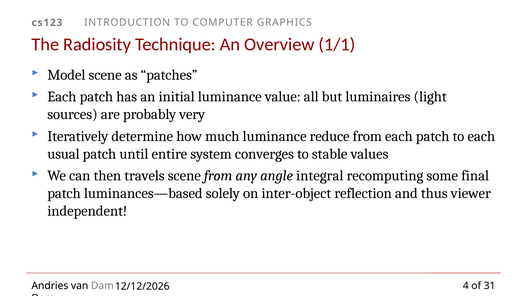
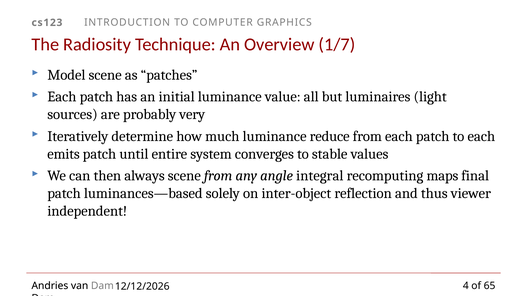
1/1: 1/1 -> 1/7 (337, 45)
usual: usual -> emits (63, 154)
travels: travels -> always (145, 176)
some: some -> maps (442, 176)
31: 31 -> 65 (490, 286)
